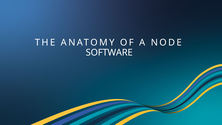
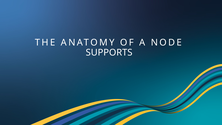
SOFTWARE: SOFTWARE -> SUPPORTS (109, 53)
